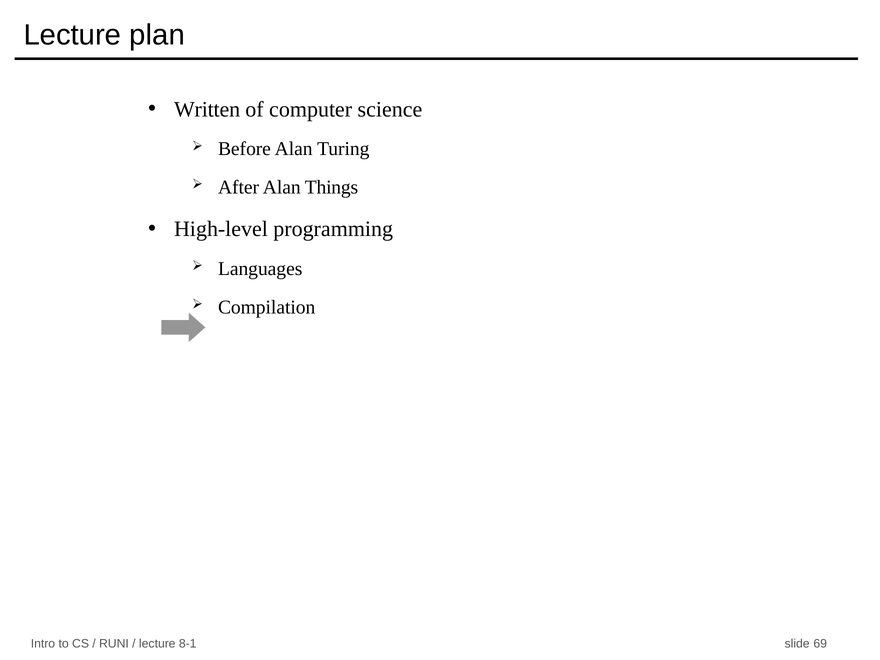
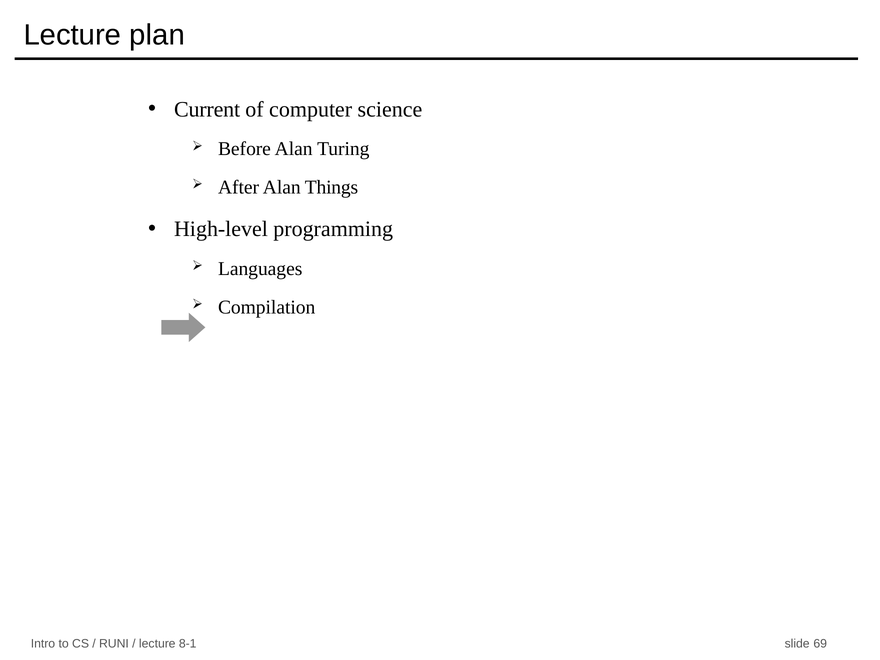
Written: Written -> Current (207, 109)
